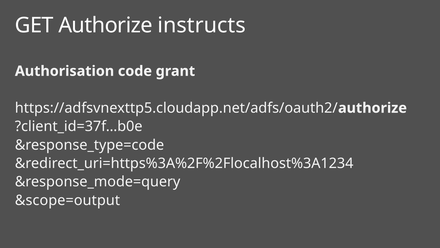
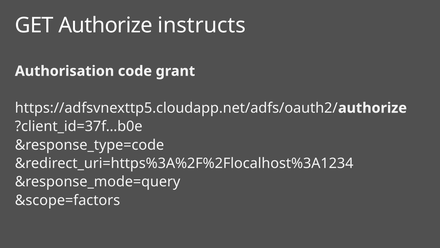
&scope=output: &scope=output -> &scope=factors (68, 200)
